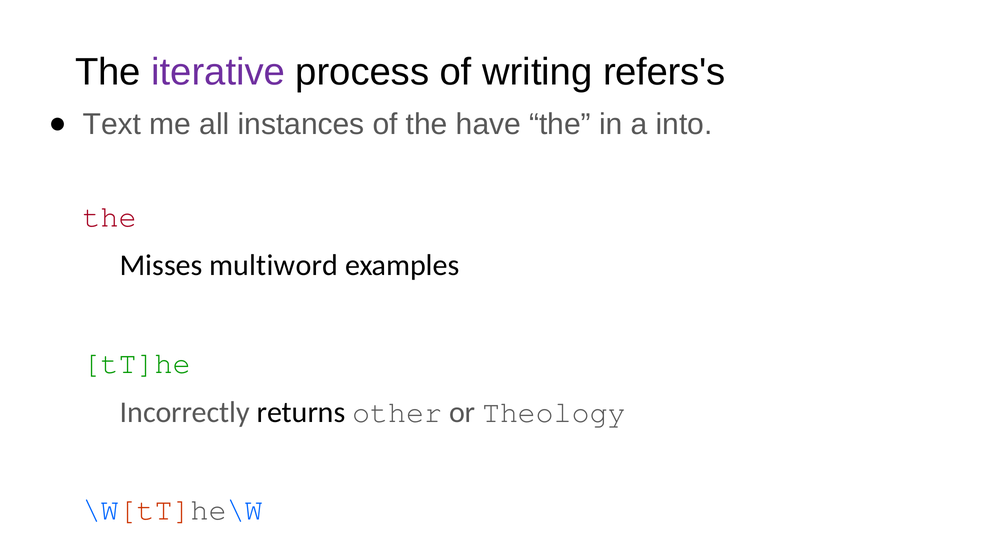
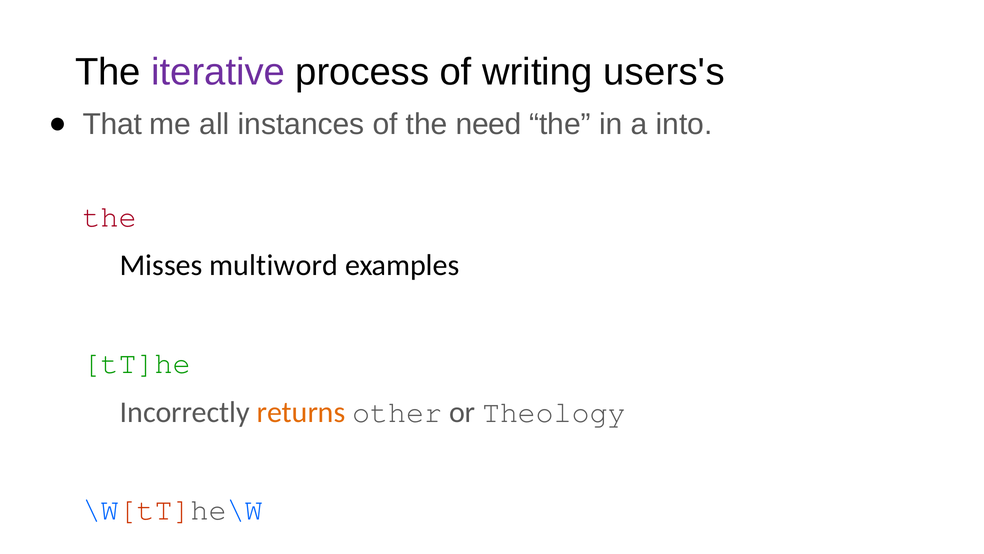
refers's: refers's -> users's (664, 72)
Text: Text -> That (112, 124)
have: have -> need (489, 124)
returns colour: black -> orange (301, 412)
